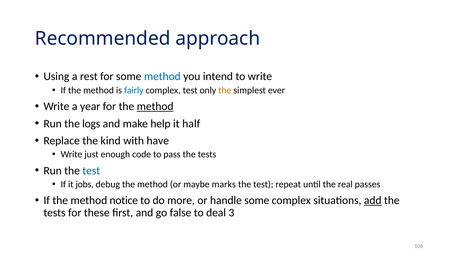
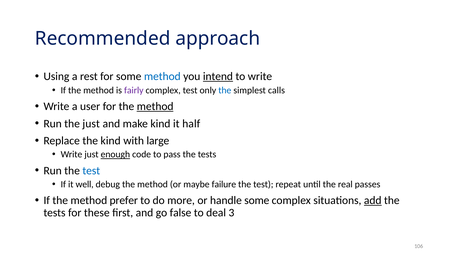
intend underline: none -> present (218, 76)
fairly colour: blue -> purple (134, 90)
the colour: orange -> blue (225, 90)
ever: ever -> calls (276, 90)
year: year -> user (90, 106)
the logs: logs -> just (91, 123)
make help: help -> kind (160, 123)
have: have -> large (158, 141)
enough underline: none -> present (115, 154)
jobs: jobs -> well (85, 184)
marks: marks -> failure (224, 184)
notice: notice -> prefer (124, 200)
